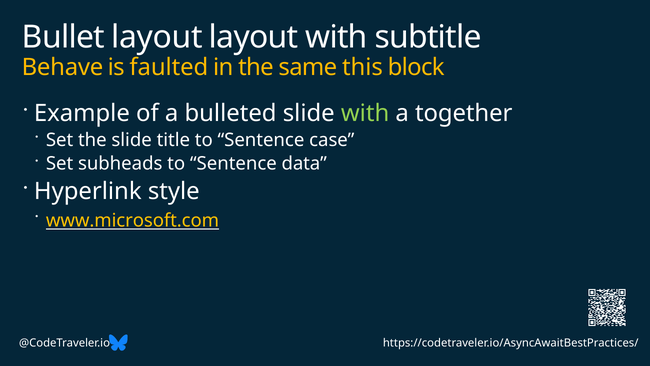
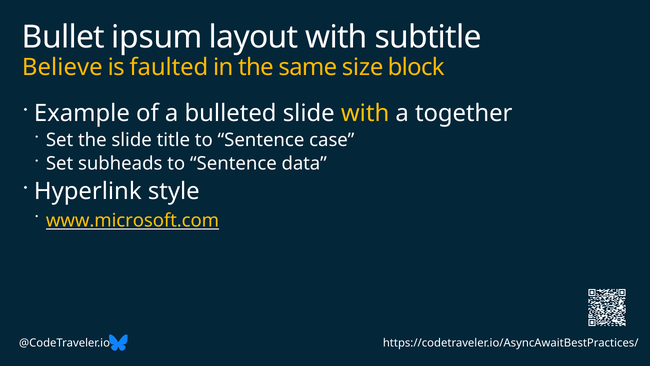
Bullet layout: layout -> ipsum (157, 37)
Behave: Behave -> Believe (62, 67)
this: this -> size (363, 67)
with colour: light green -> yellow (365, 113)
